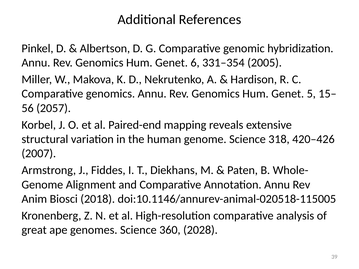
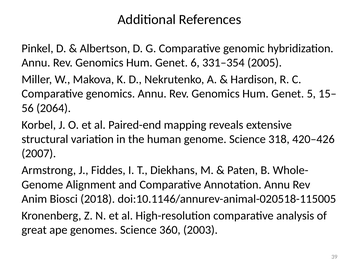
2057: 2057 -> 2064 (54, 108)
2028: 2028 -> 2003 (200, 230)
